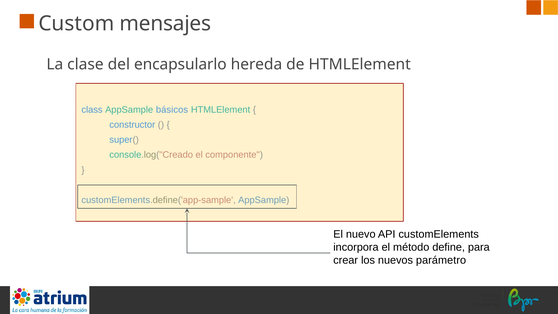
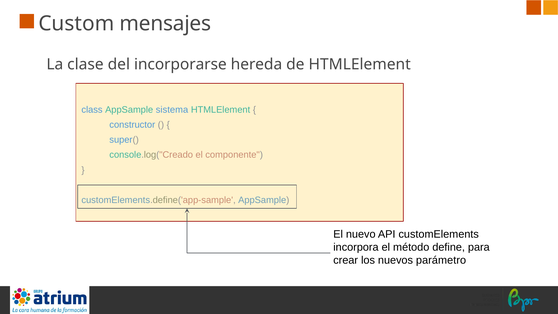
encapsularlo: encapsularlo -> incorporarse (180, 64)
básicos: básicos -> sistema (172, 110)
